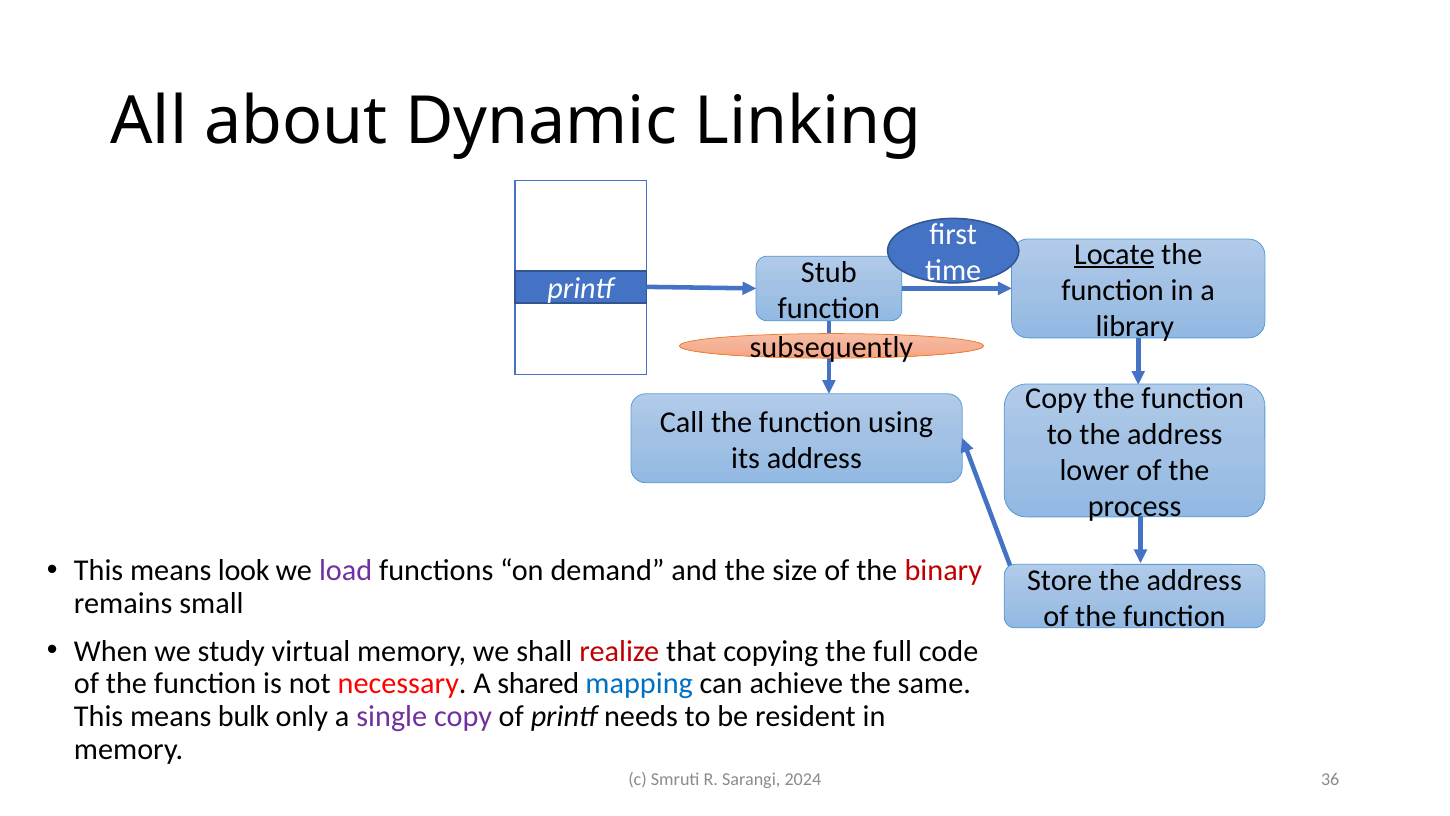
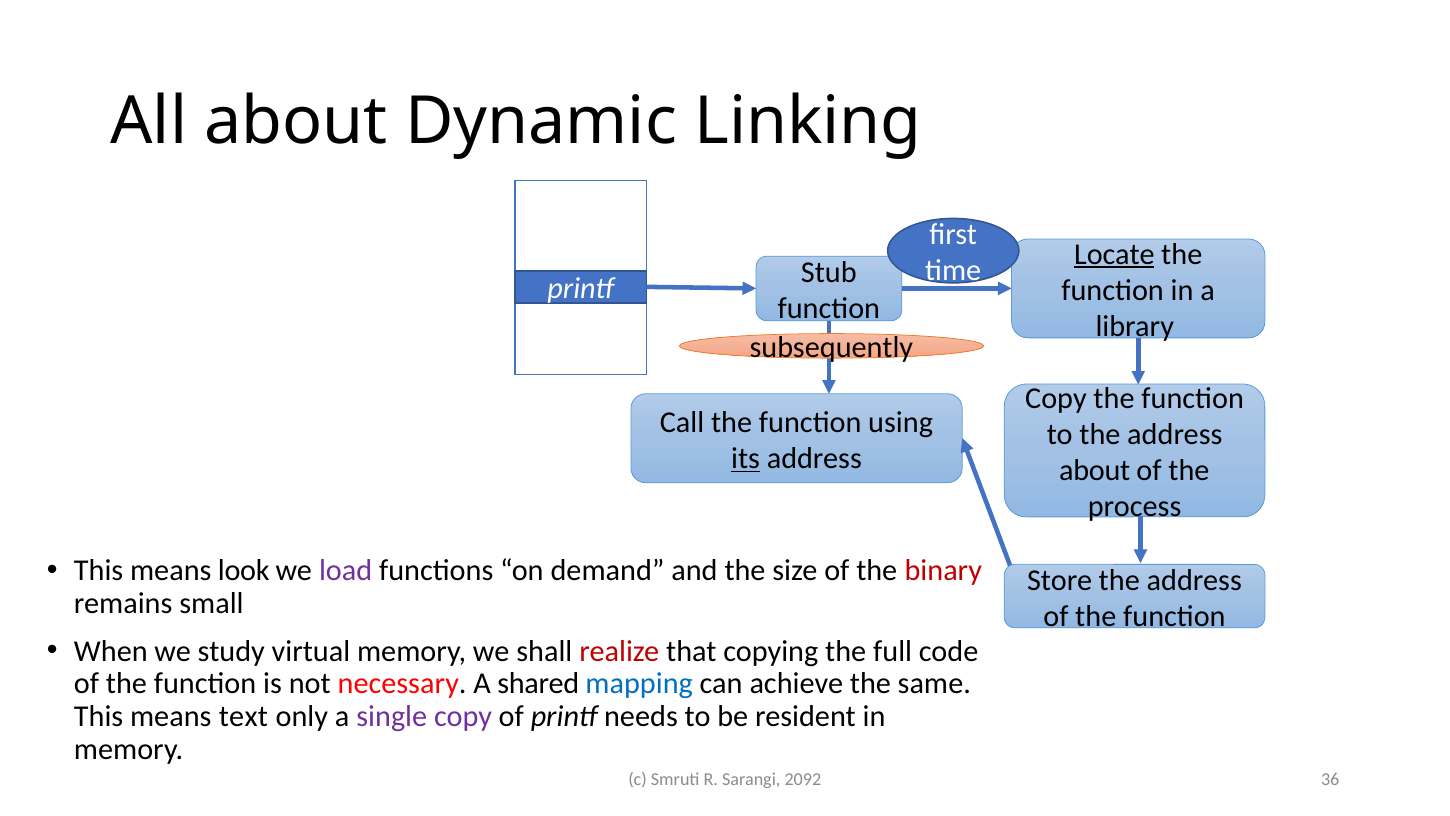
its underline: none -> present (746, 458)
lower: lower -> about (1095, 470)
bulk: bulk -> text (243, 716)
2024: 2024 -> 2092 (803, 779)
